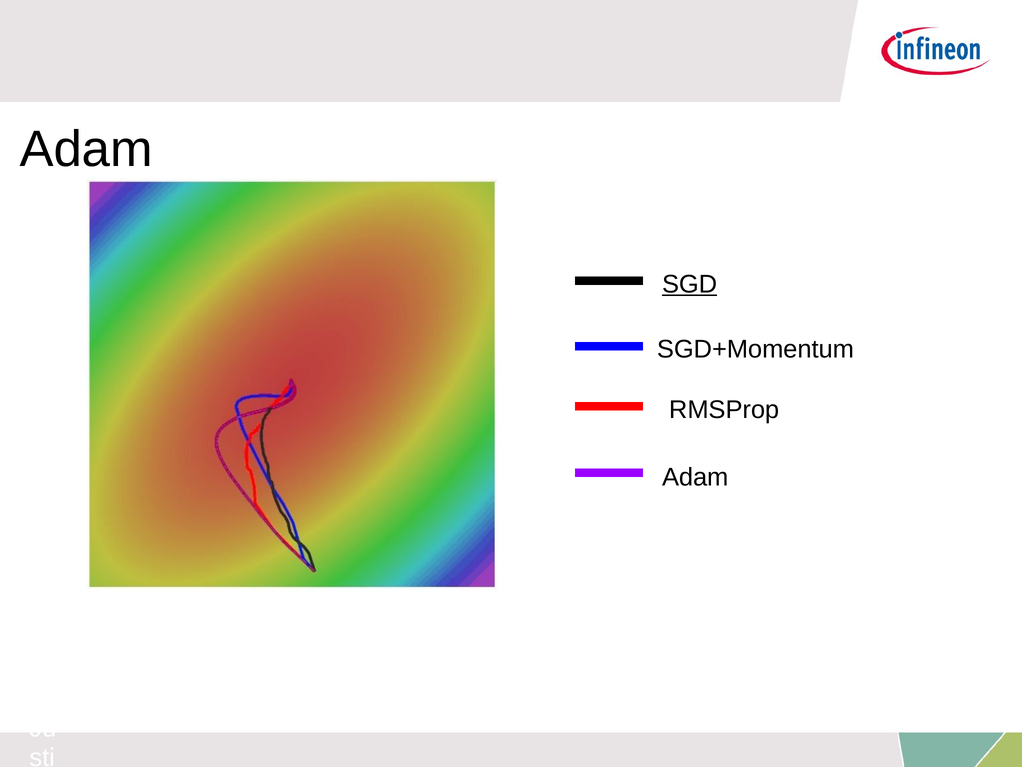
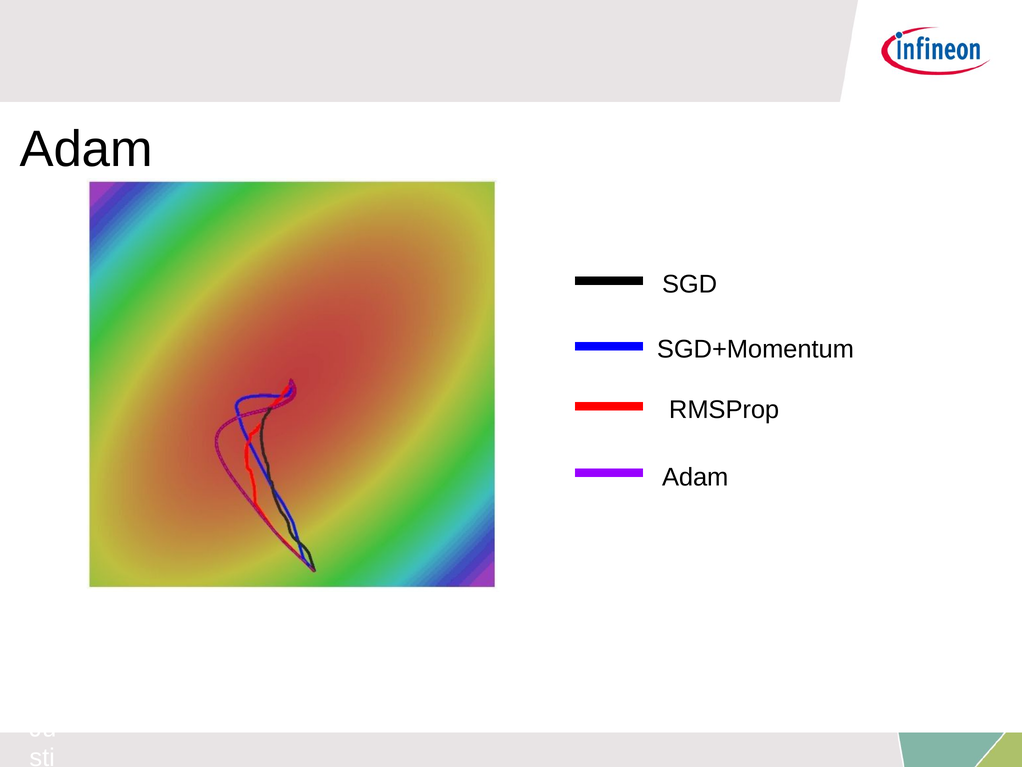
SGD underline: present -> none (690, 284)
